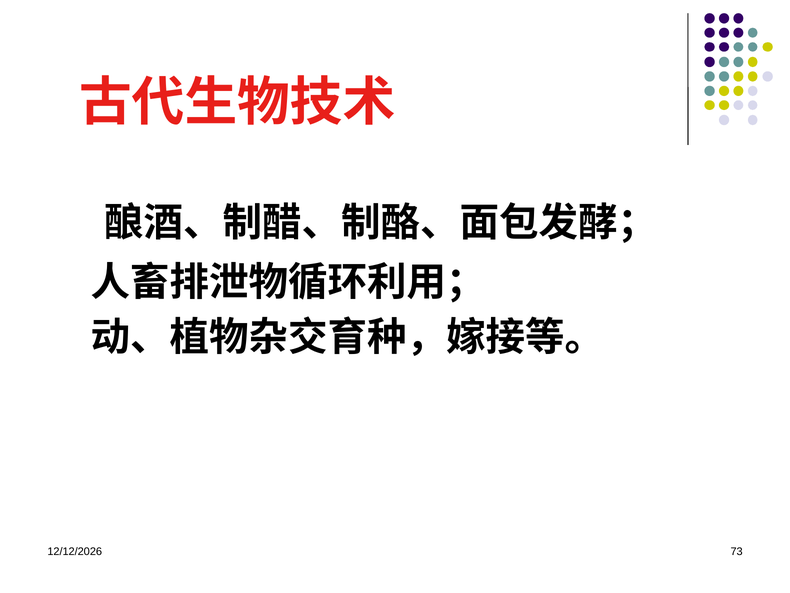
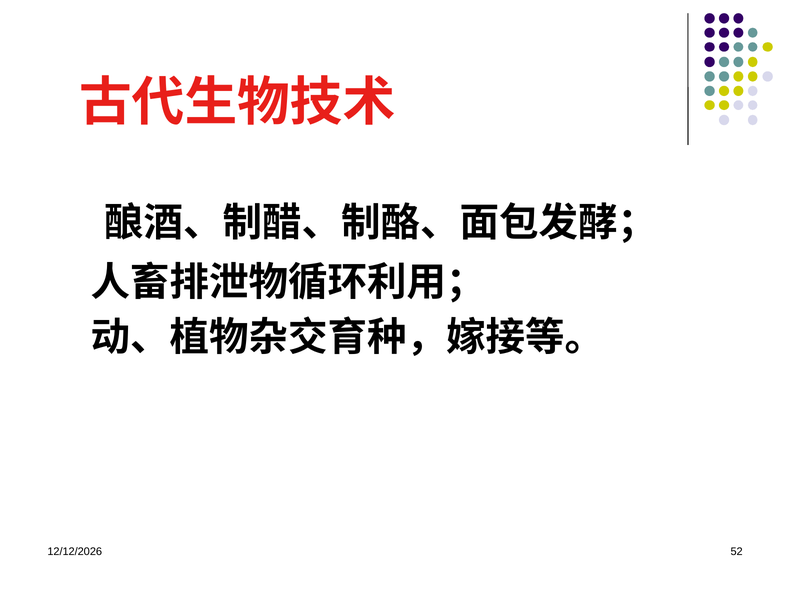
73: 73 -> 52 (737, 551)
